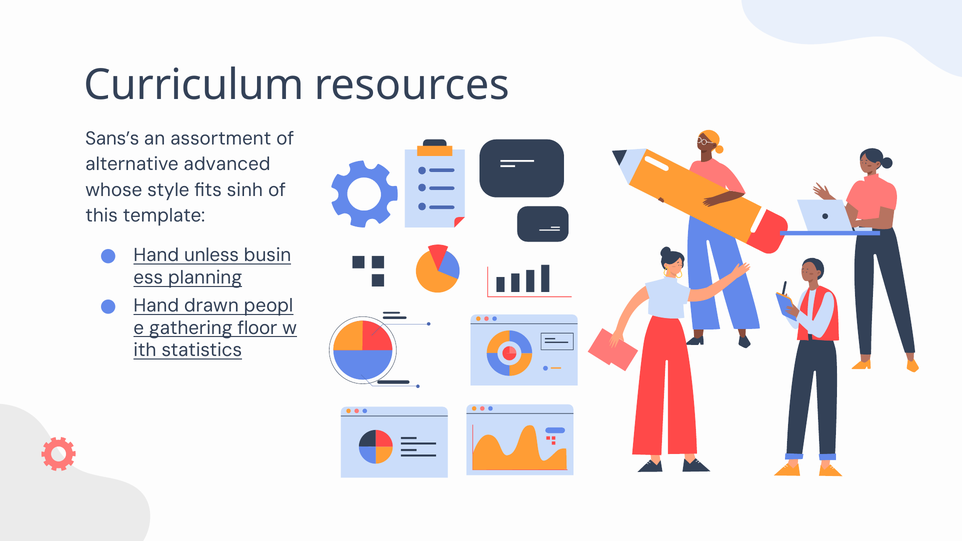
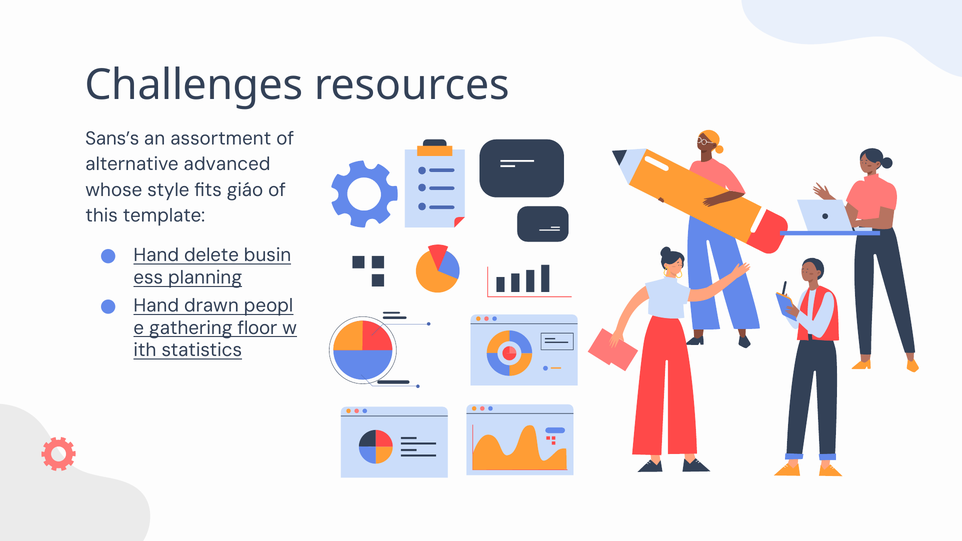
Curriculum: Curriculum -> Challenges (194, 85)
sinh: sinh -> giáo (245, 190)
unless: unless -> delete (212, 255)
